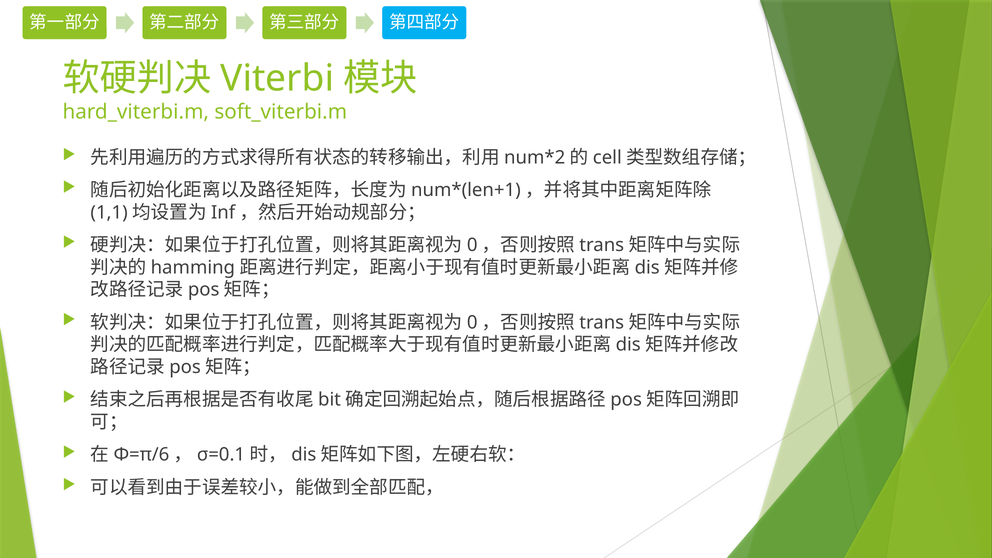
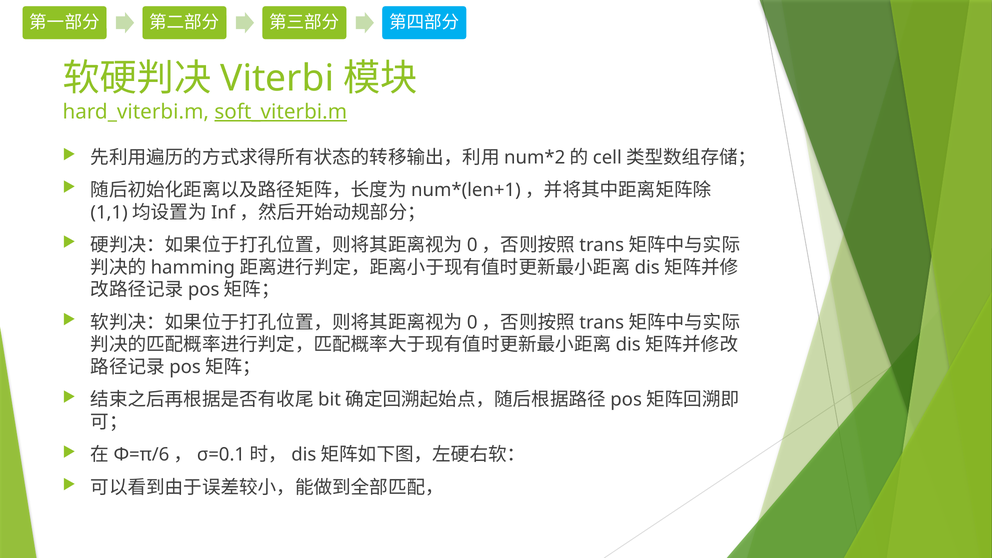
soft_viterbi.m underline: none -> present (281, 112)
